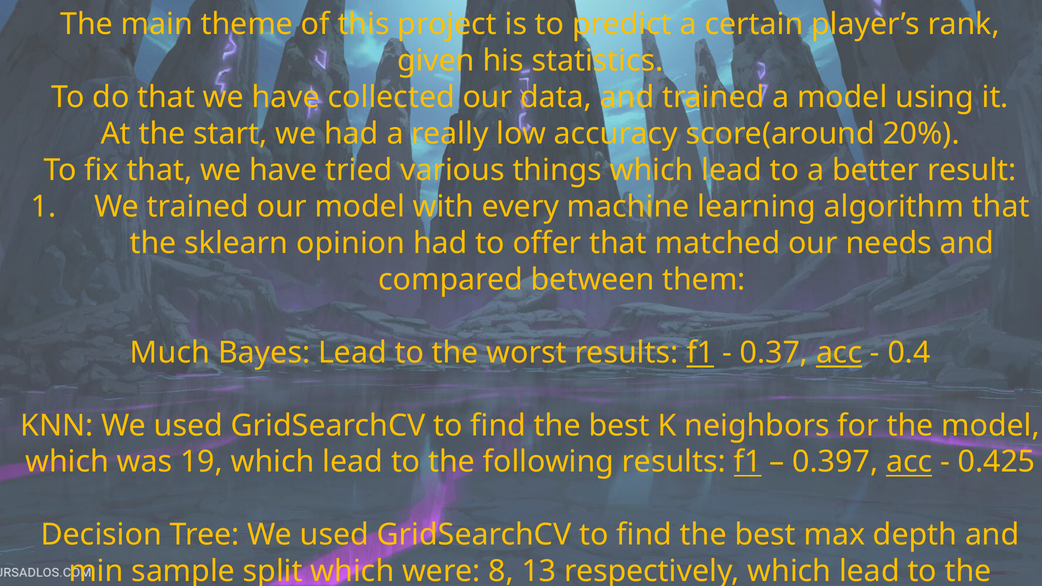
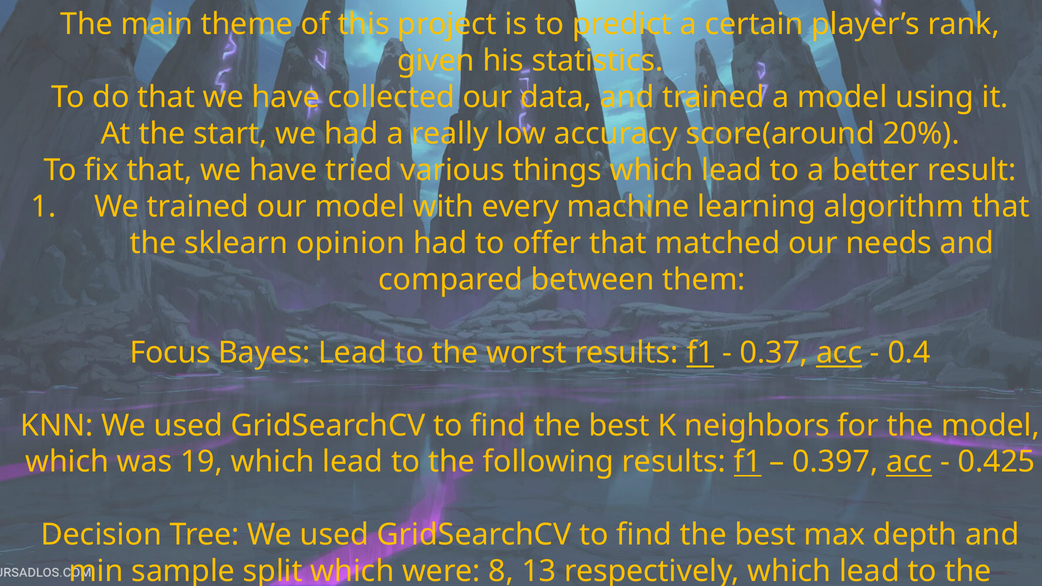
Much: Much -> Focus (170, 353)
